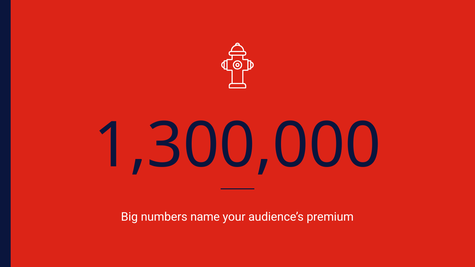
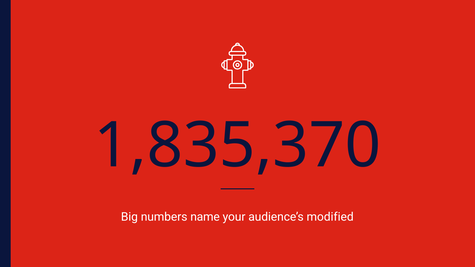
1,300,000: 1,300,000 -> 1,835,370 (237, 146)
premium: premium -> modified (330, 217)
